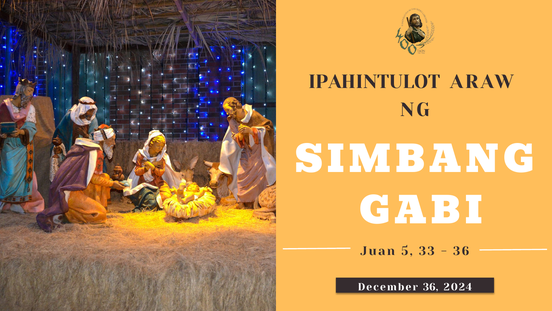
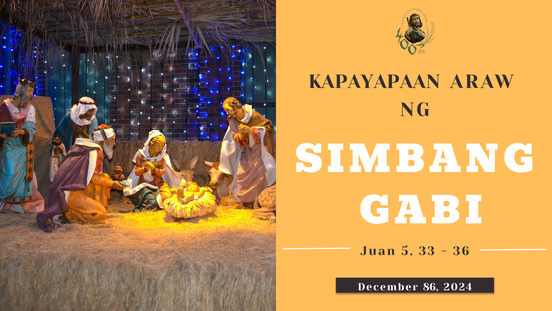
IPAHINTULOT: IPAHINTULOT -> KAPAYAPAAN (374, 82)
December 36: 36 -> 86 (431, 287)
